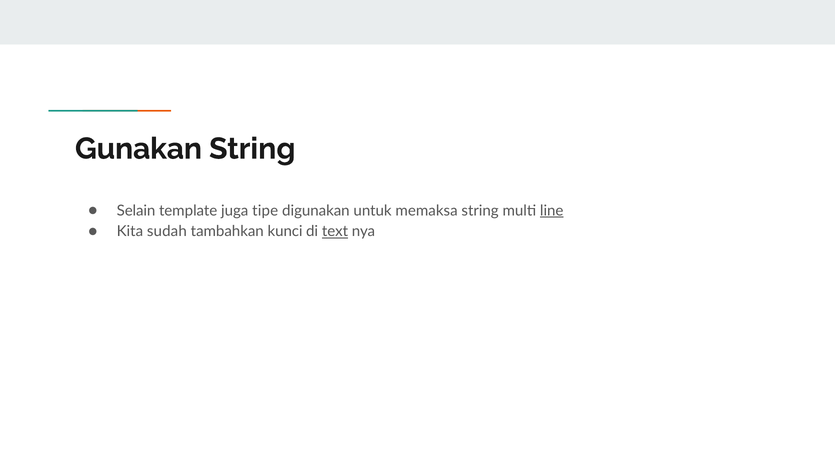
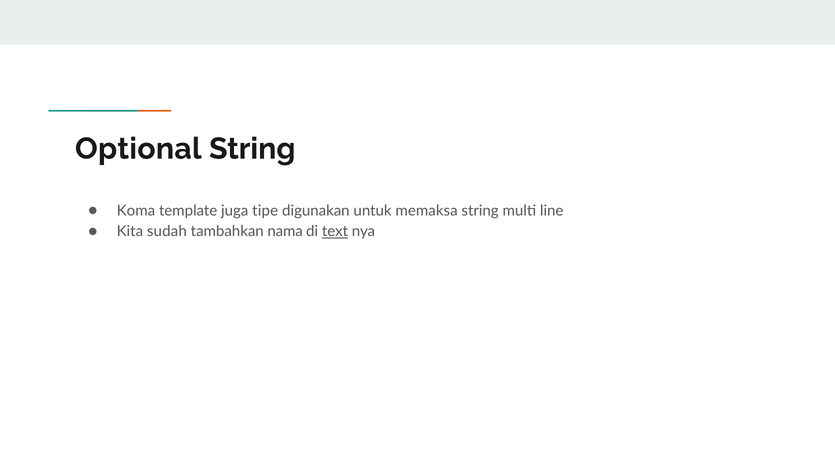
Gunakan: Gunakan -> Optional (138, 149)
Selain: Selain -> Koma (136, 211)
line underline: present -> none (552, 211)
kunci: kunci -> nama (285, 232)
